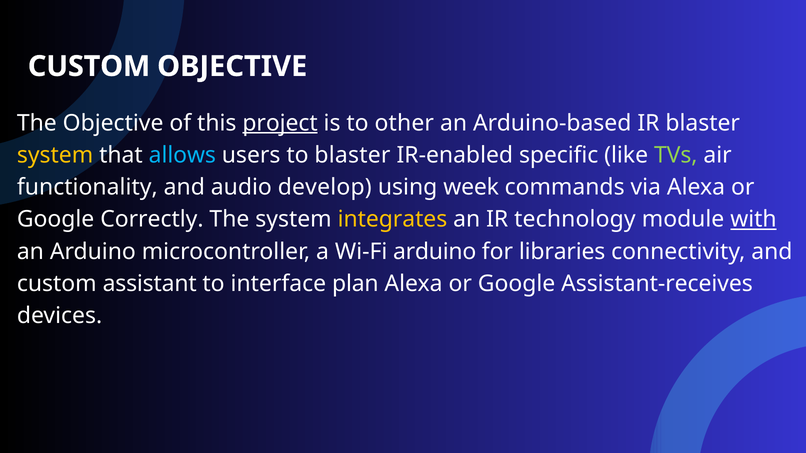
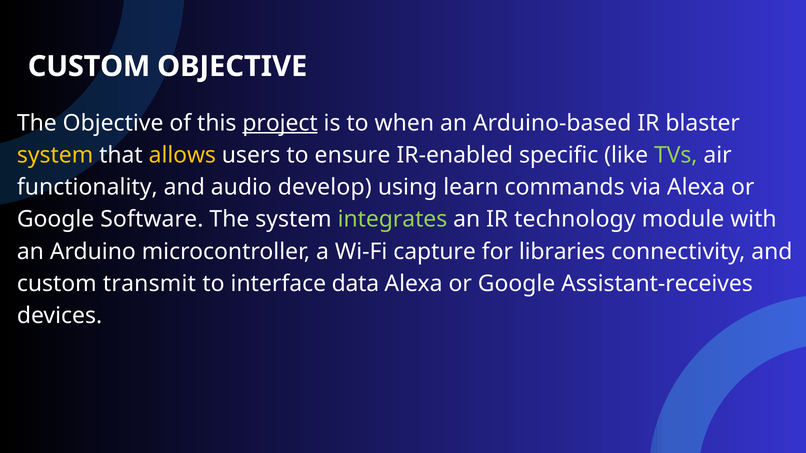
other: other -> when (404, 123)
allows colour: light blue -> yellow (182, 155)
to blaster: blaster -> ensure (352, 155)
week: week -> learn (471, 187)
Correctly: Correctly -> Software (152, 220)
integrates colour: yellow -> light green (392, 220)
with underline: present -> none (753, 220)
Wi-Fi arduino: arduino -> capture (435, 252)
assistant: assistant -> transmit (149, 284)
plan: plan -> data (355, 284)
